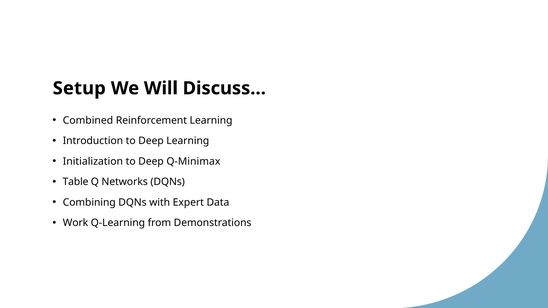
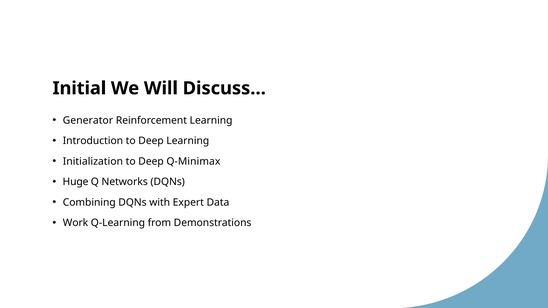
Setup: Setup -> Initial (79, 88)
Combined: Combined -> Generator (88, 121)
Table: Table -> Huge (76, 182)
